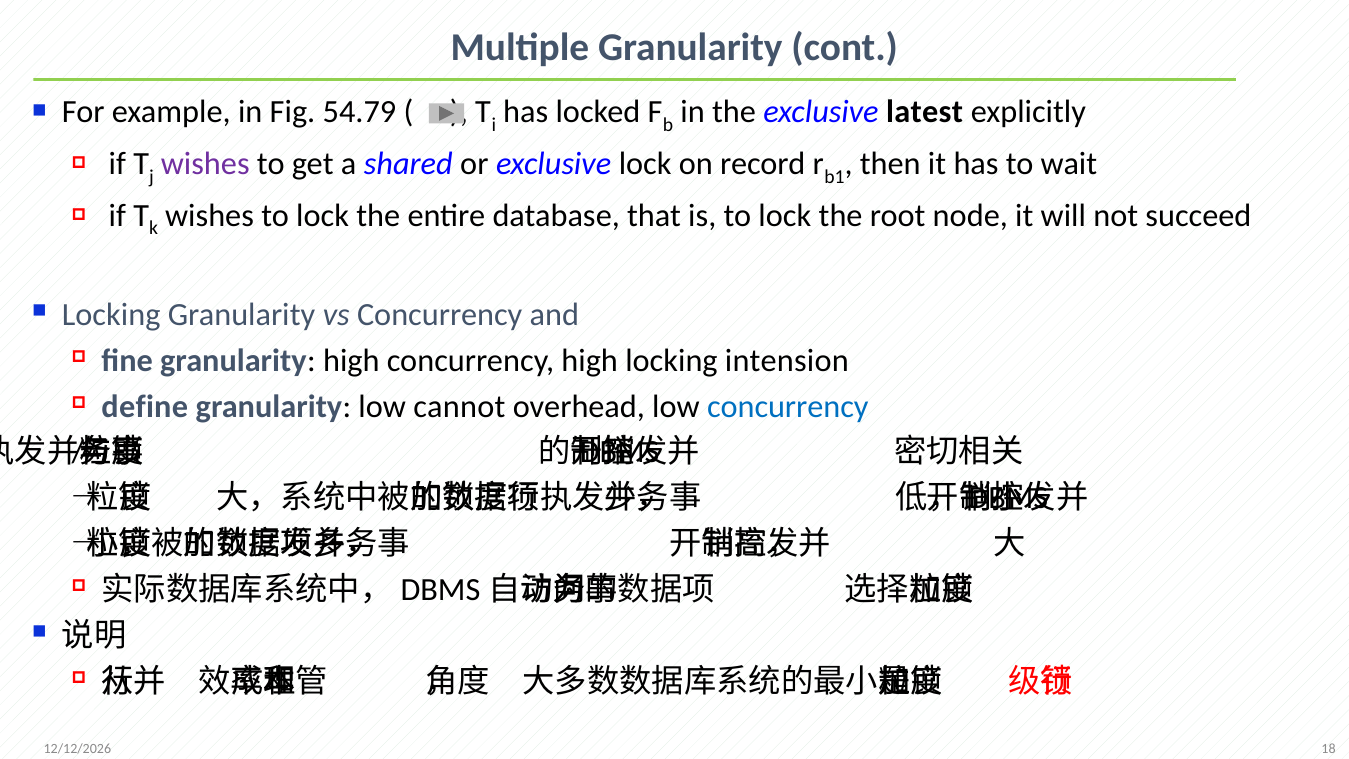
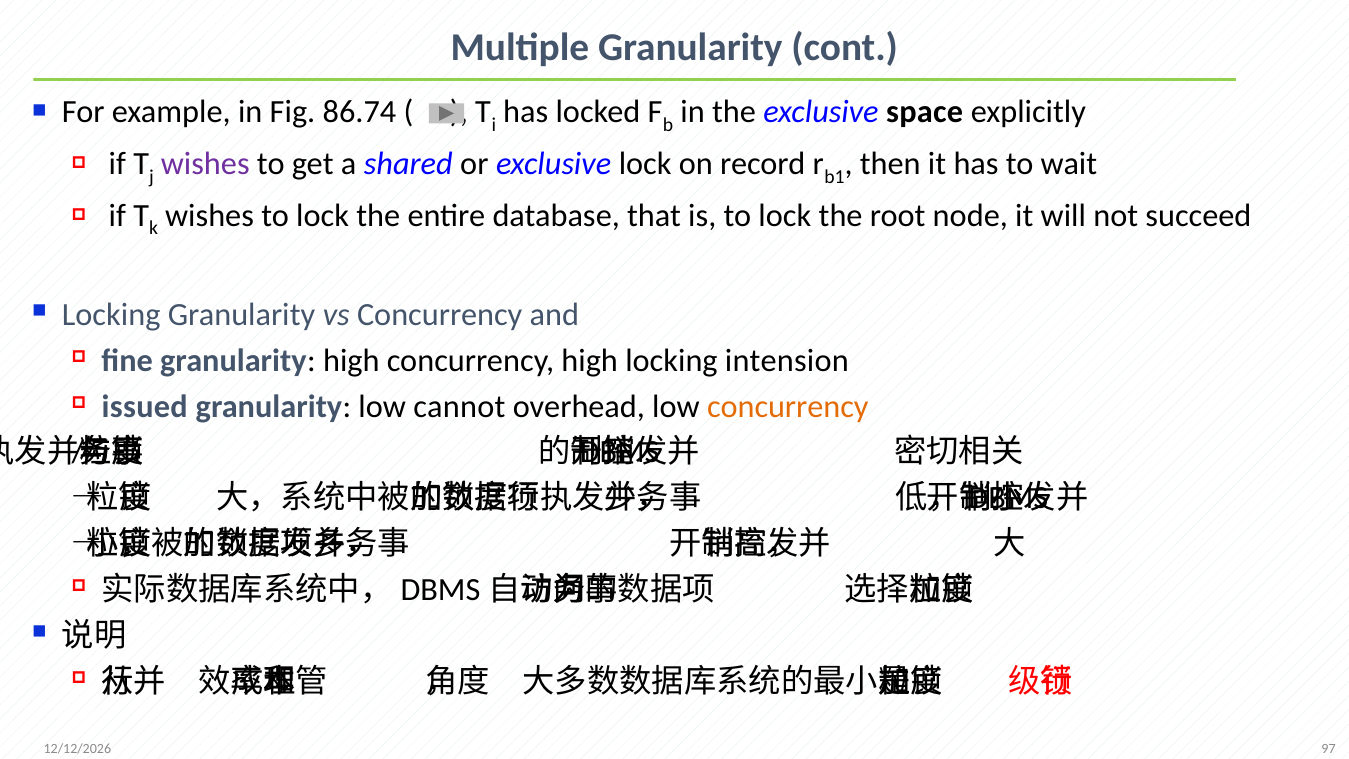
54.79: 54.79 -> 86.74 (359, 112)
latest: latest -> space (925, 112)
define: define -> issued (145, 406)
concurrency colour: blue -> orange (788, 406)
18: 18 -> 97 (1329, 749)
